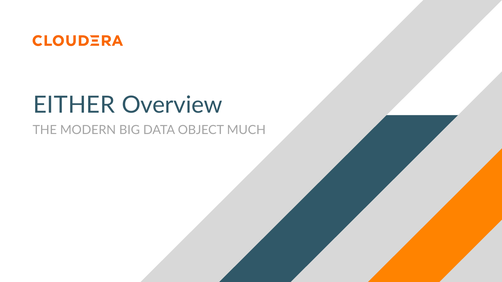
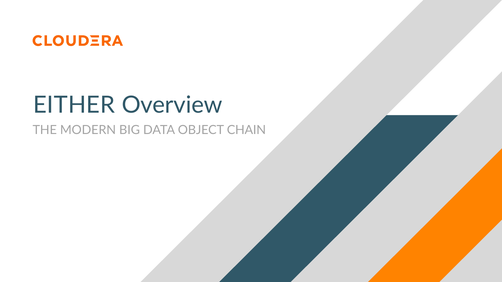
MUCH: MUCH -> CHAIN (246, 130)
